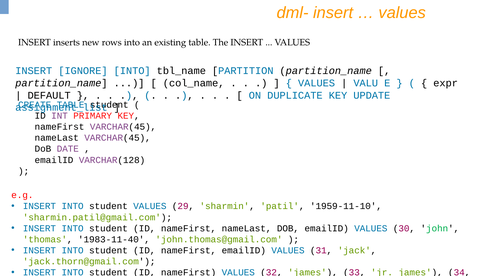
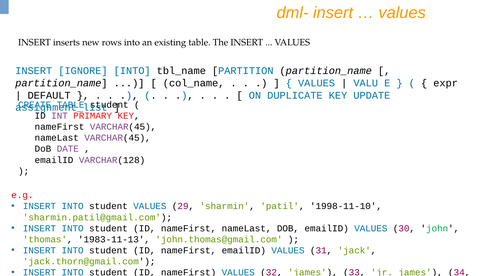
1959-11-10: 1959-11-10 -> 1998-11-10 (346, 206)
1983-11-40: 1983-11-40 -> 1983-11-13 (114, 240)
